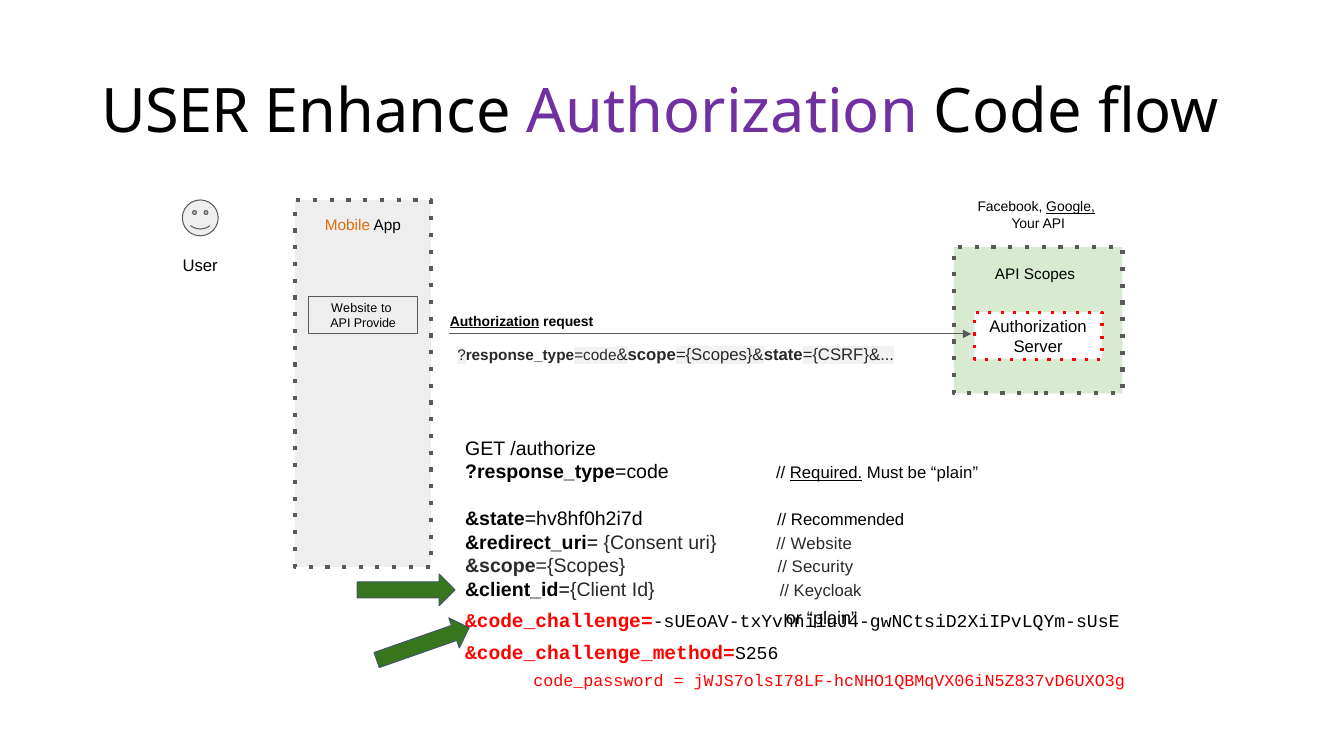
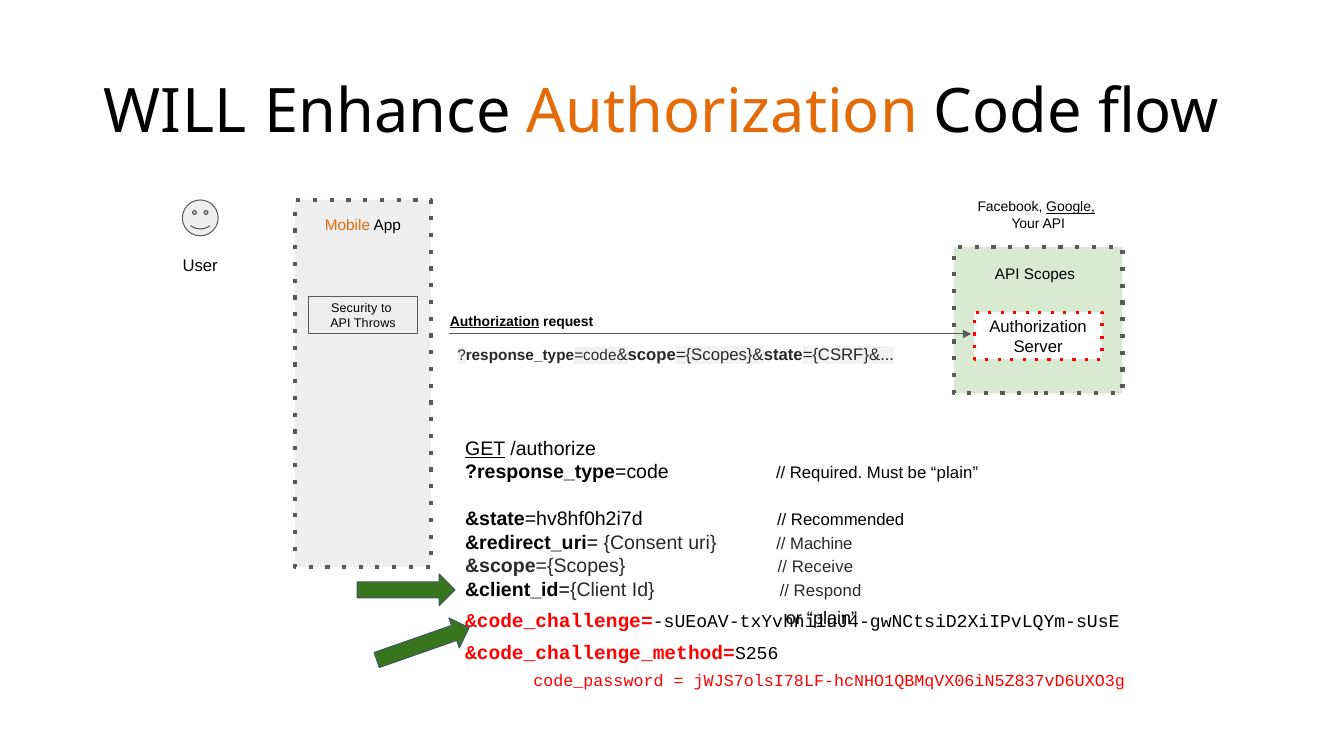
USER: USER -> WILL (175, 112)
Authorization colour: purple -> orange (722, 112)
Website: Website -> Security (354, 308)
Provide: Provide -> Throws (375, 323)
GET underline: none -> present (485, 449)
Required underline: present -> none (826, 473)
Website: Website -> Machine (821, 544)
Security: Security -> Receive (822, 567)
Keycloak: Keycloak -> Respond (828, 590)
